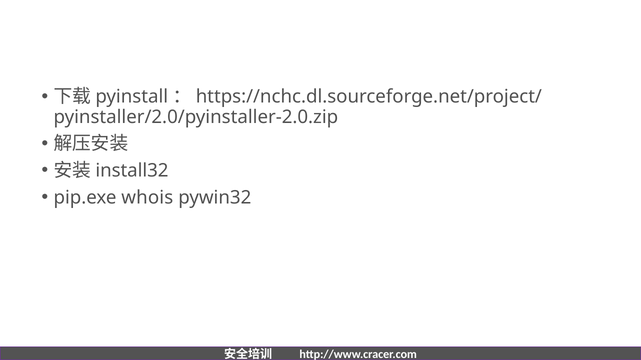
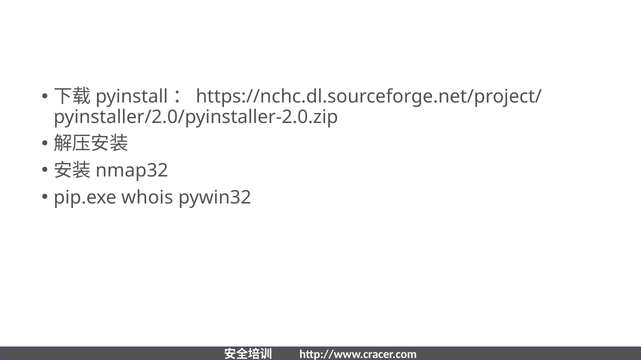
install32: install32 -> nmap32 (132, 171)
